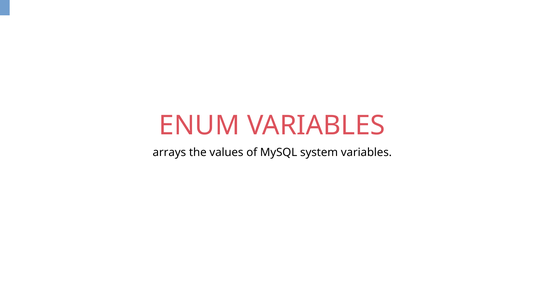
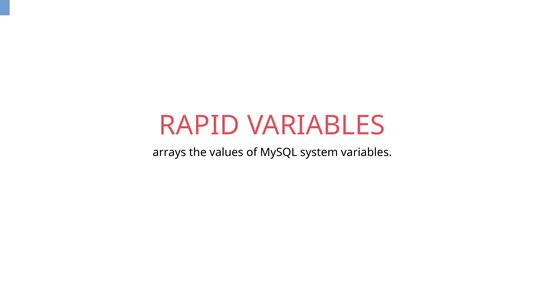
ENUM: ENUM -> RAPID (199, 126)
